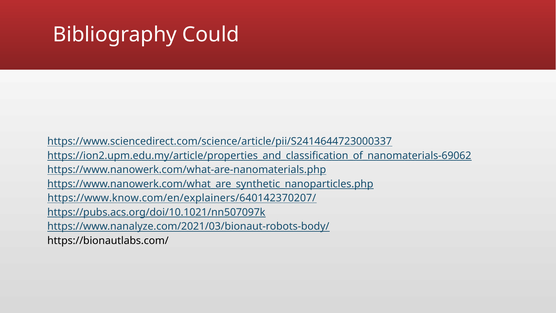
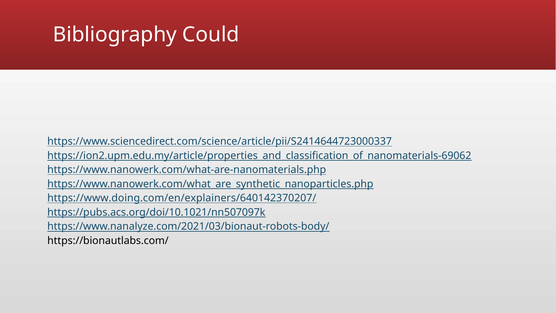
https://www.know.com/en/explainers/640142370207/: https://www.know.com/en/explainers/640142370207/ -> https://www.doing.com/en/explainers/640142370207/ (182, 198)
